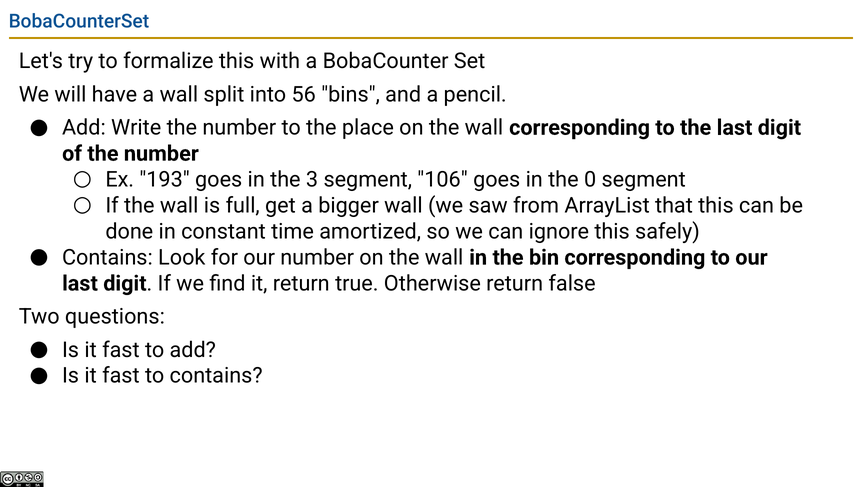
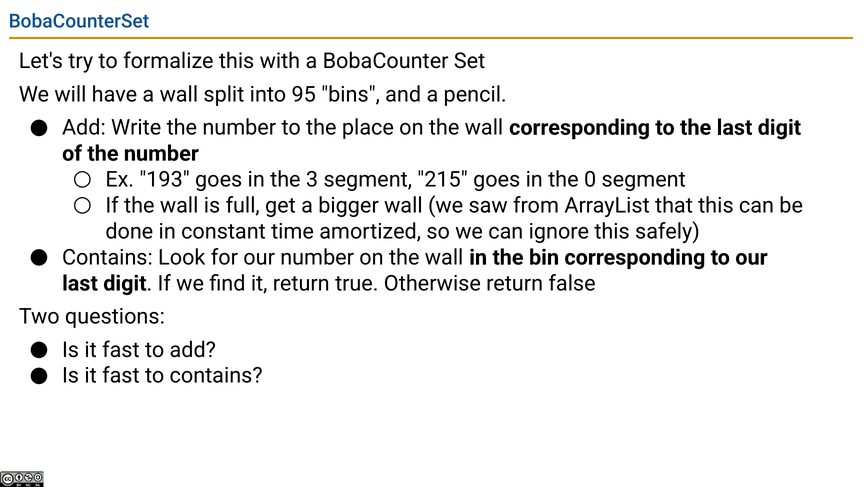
56: 56 -> 95 (304, 94)
106: 106 -> 215 (443, 180)
